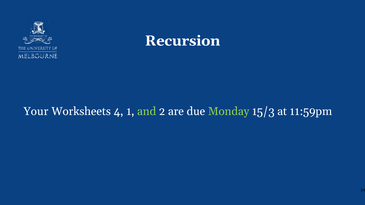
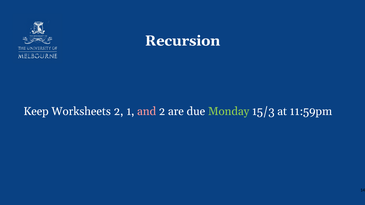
Your: Your -> Keep (36, 112)
Worksheets 4: 4 -> 2 (119, 112)
and colour: light green -> pink (147, 112)
